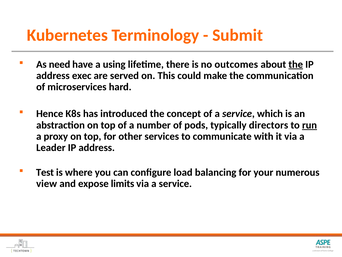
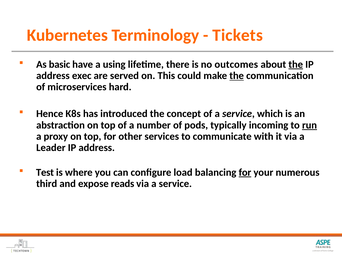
Submit: Submit -> Tickets (238, 35)
need: need -> basic (60, 64)
the underline: none -> present (237, 76)
directors: directors -> incoming (269, 125)
for underline: none -> present (245, 172)
view: view -> third (47, 183)
limits: limits -> reads (123, 183)
